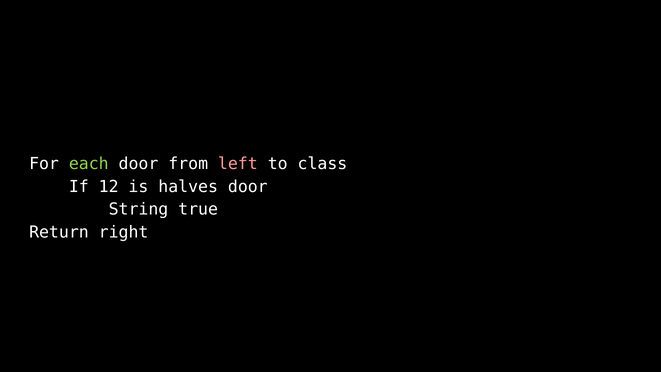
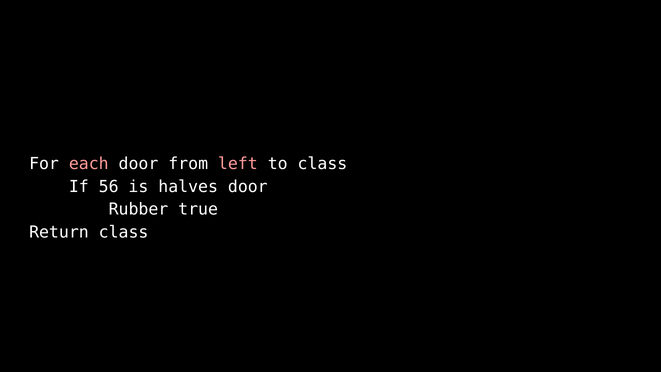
each colour: light green -> pink (89, 164)
12: 12 -> 56 (109, 187)
String: String -> Rubber (138, 209)
Return right: right -> class (124, 232)
